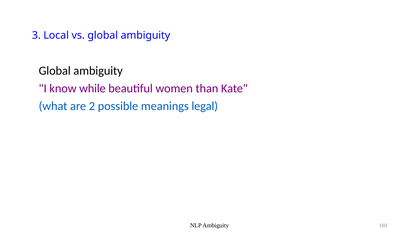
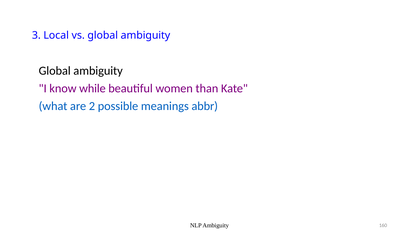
legal: legal -> abbr (205, 106)
